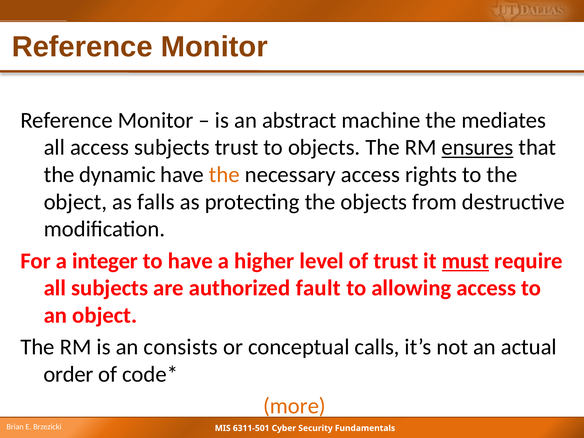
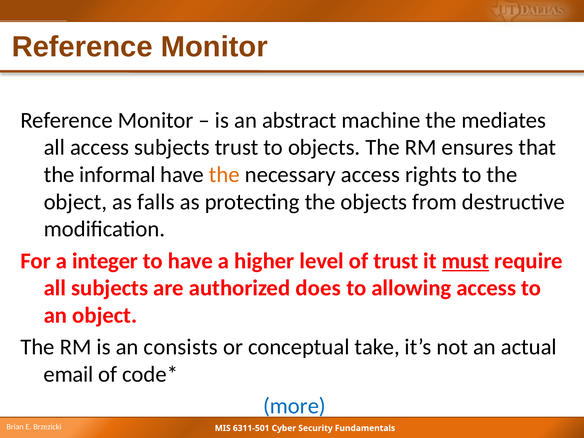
ensures underline: present -> none (477, 147)
dynamic: dynamic -> informal (118, 175)
fault: fault -> does (318, 288)
calls: calls -> take (377, 347)
order: order -> email (69, 374)
more colour: orange -> blue (294, 406)
